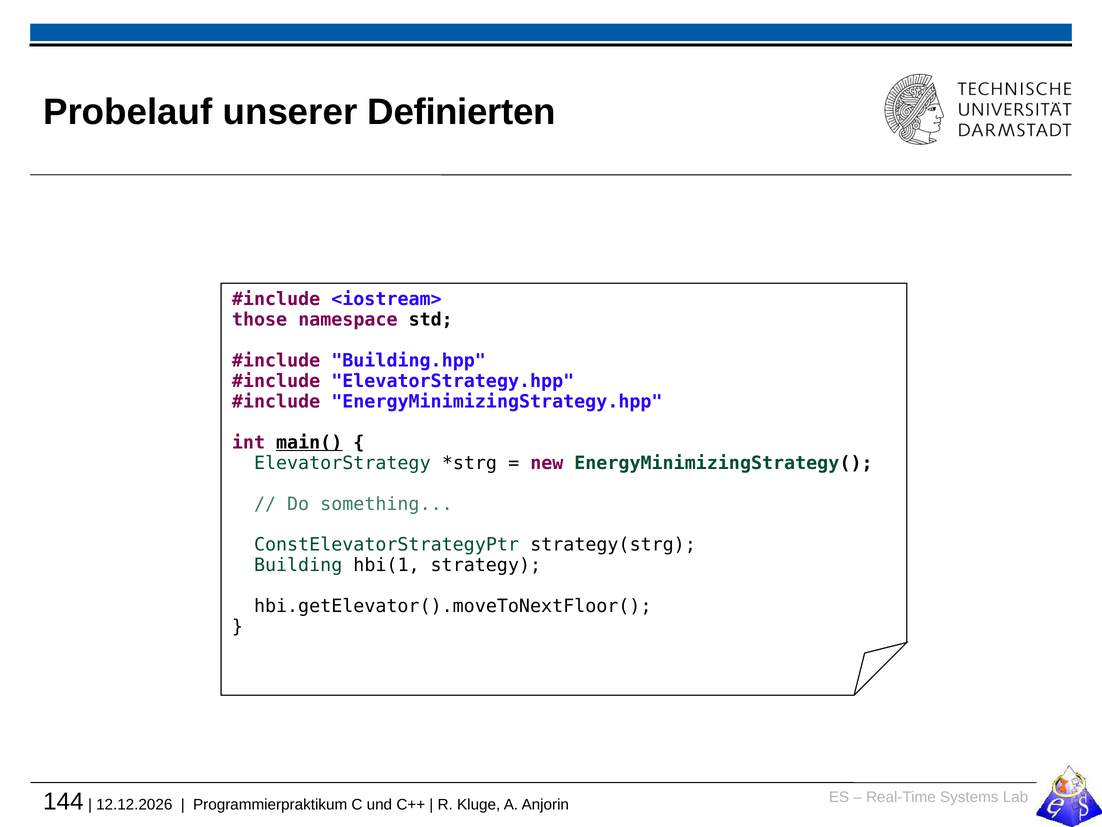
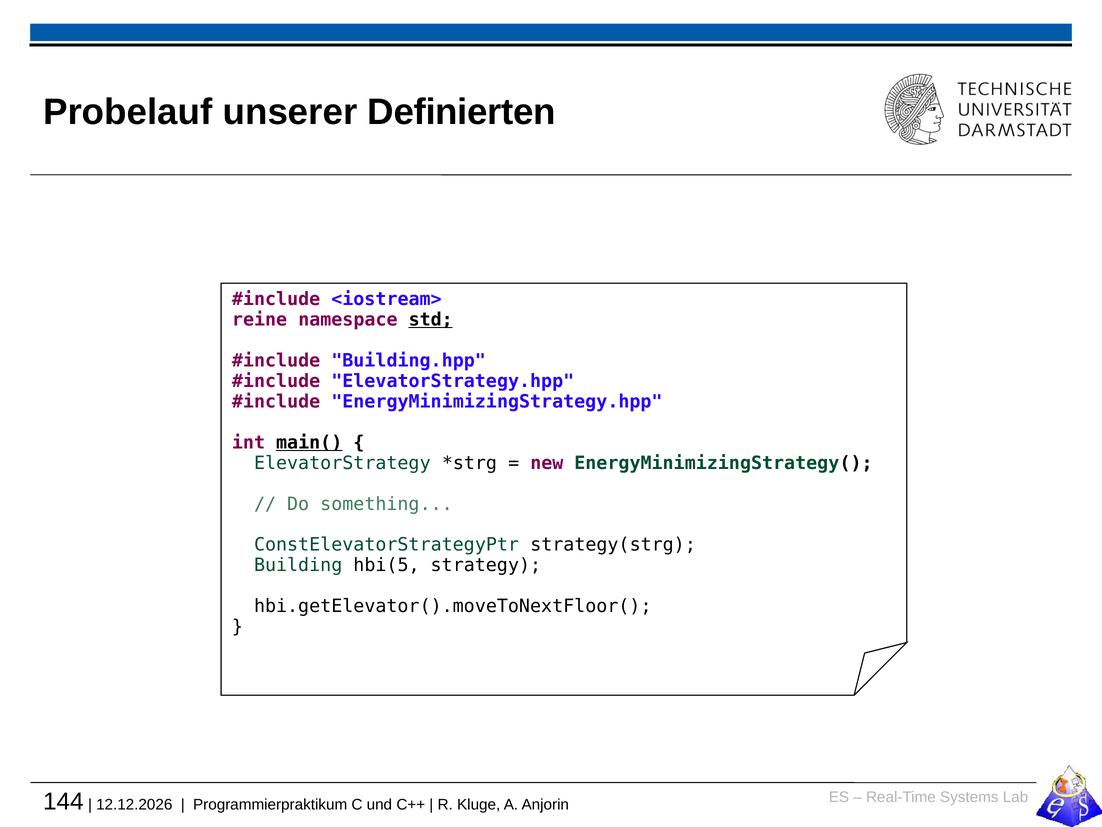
those: those -> reine (260, 319)
std underline: none -> present (431, 319)
hbi(1: hbi(1 -> hbi(5 (386, 565)
